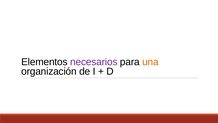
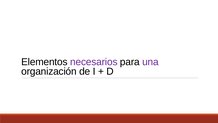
una colour: orange -> purple (150, 62)
